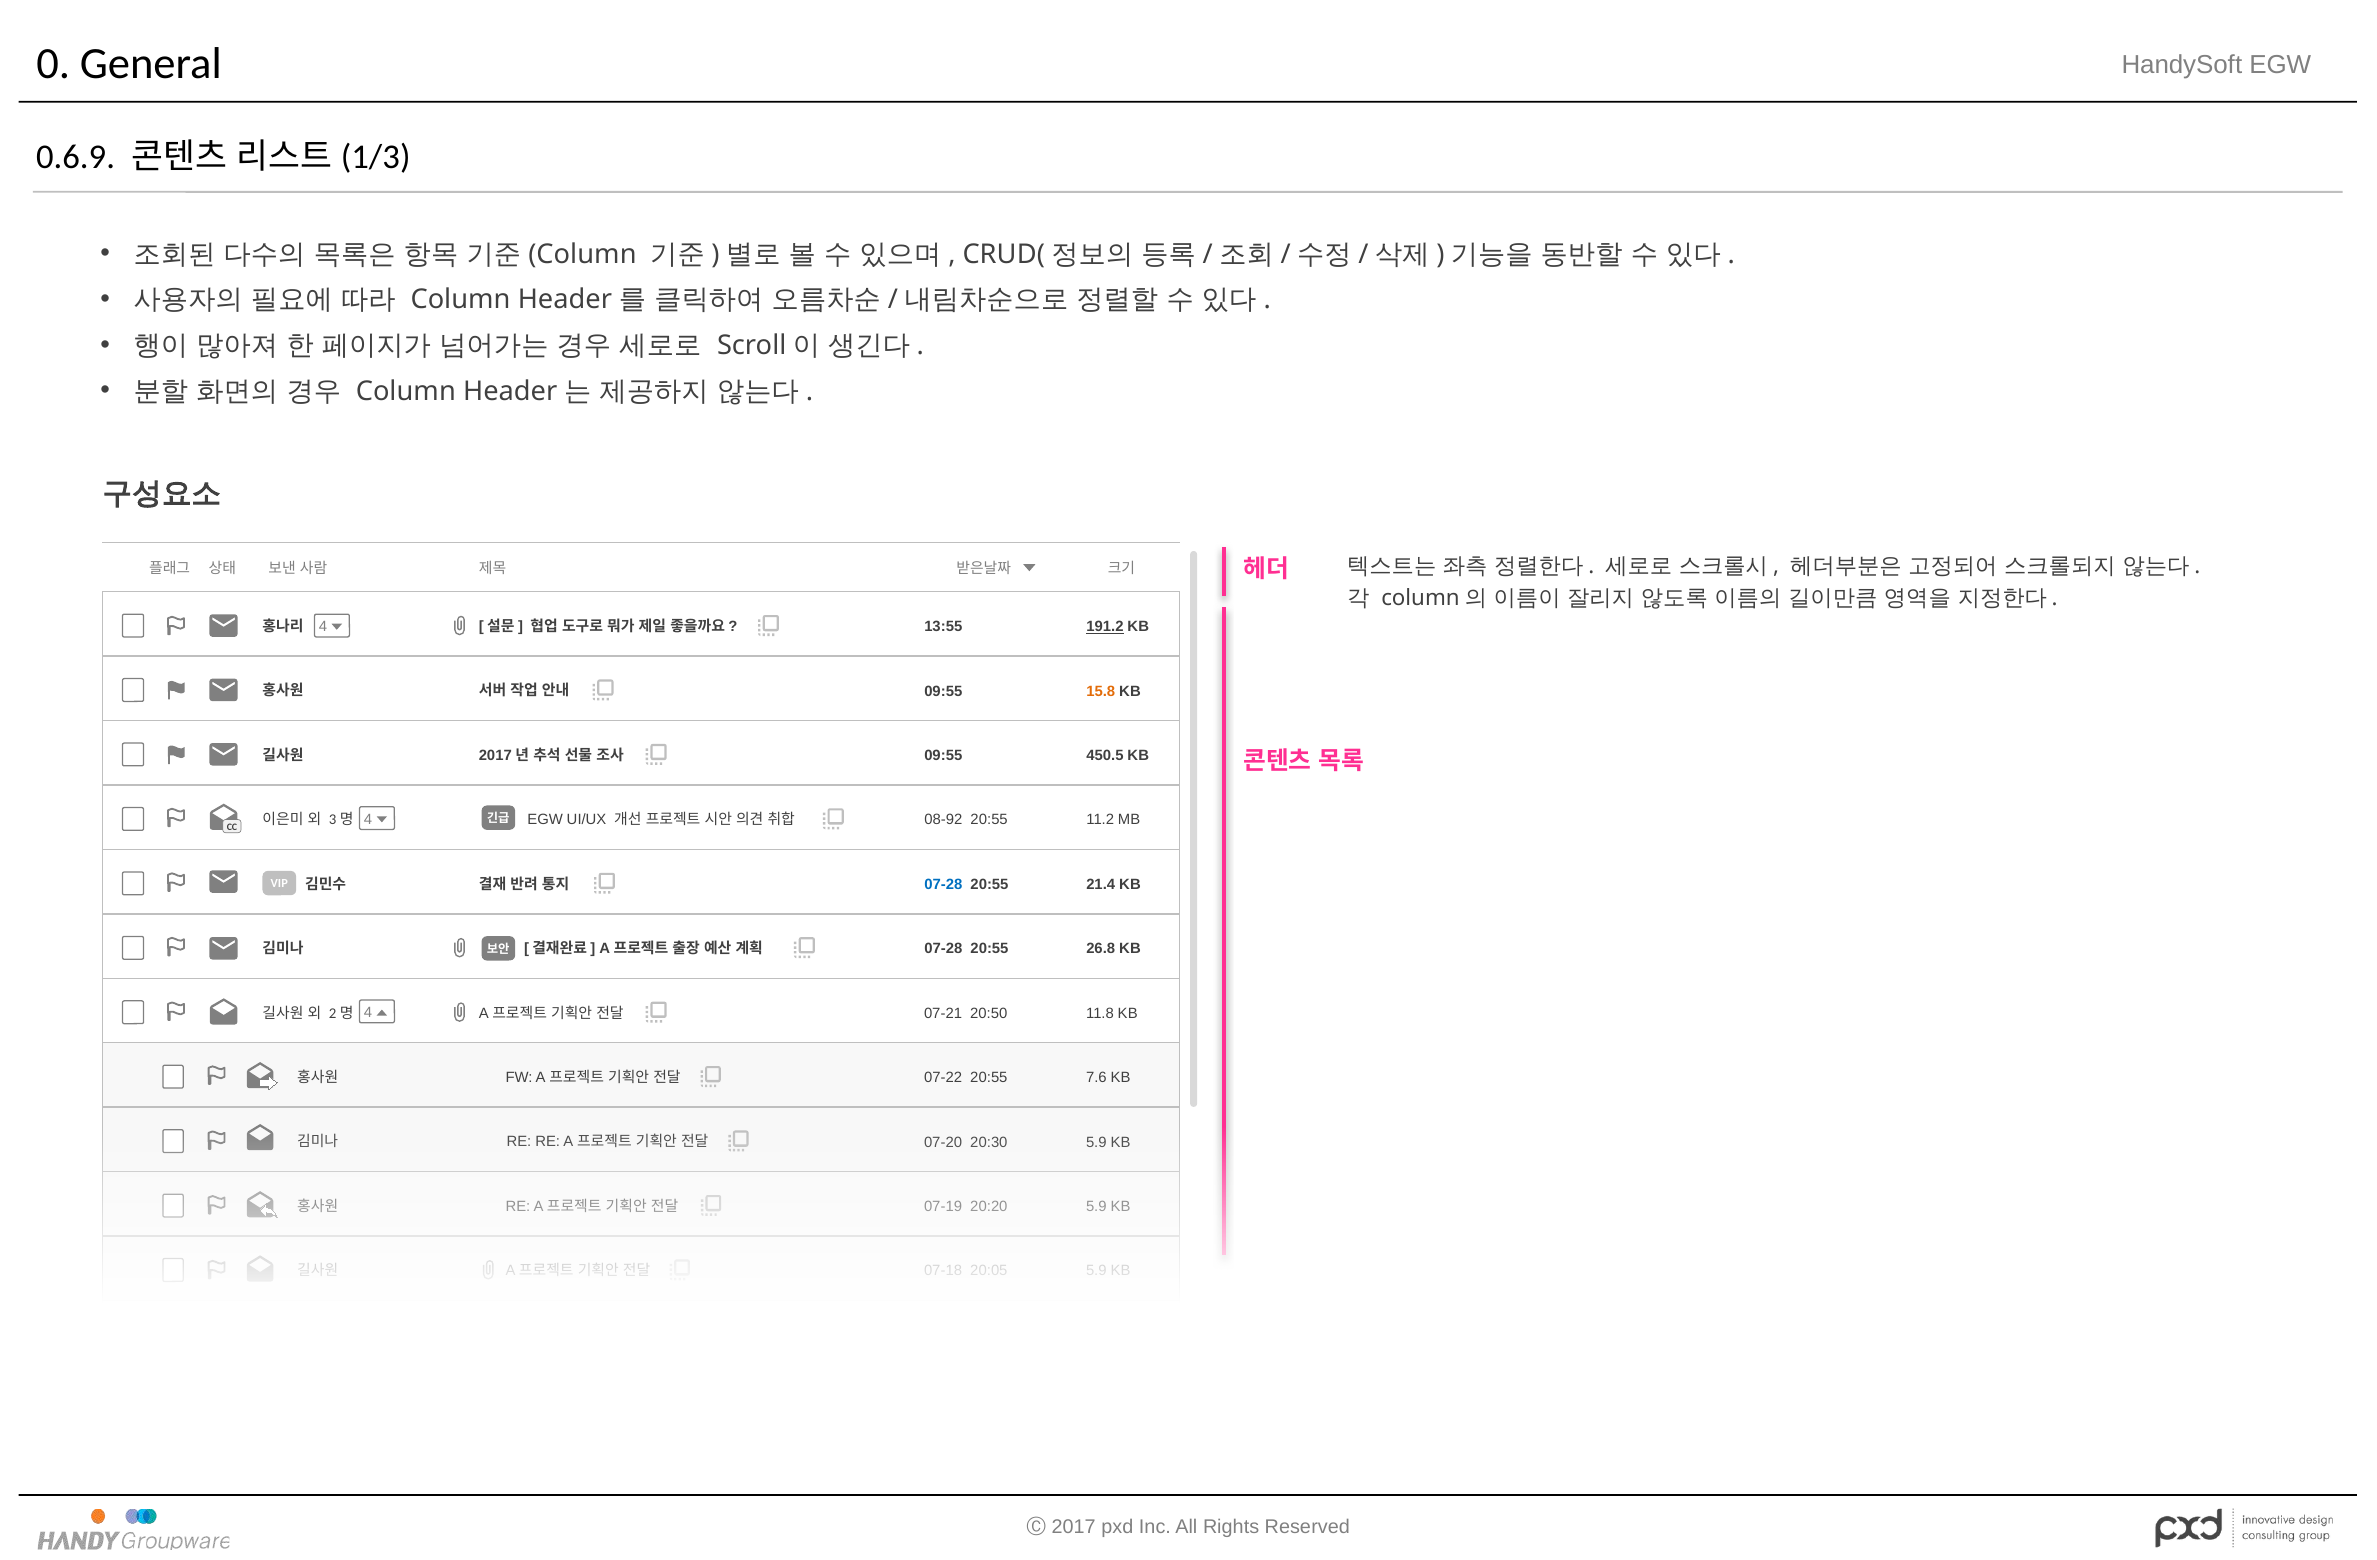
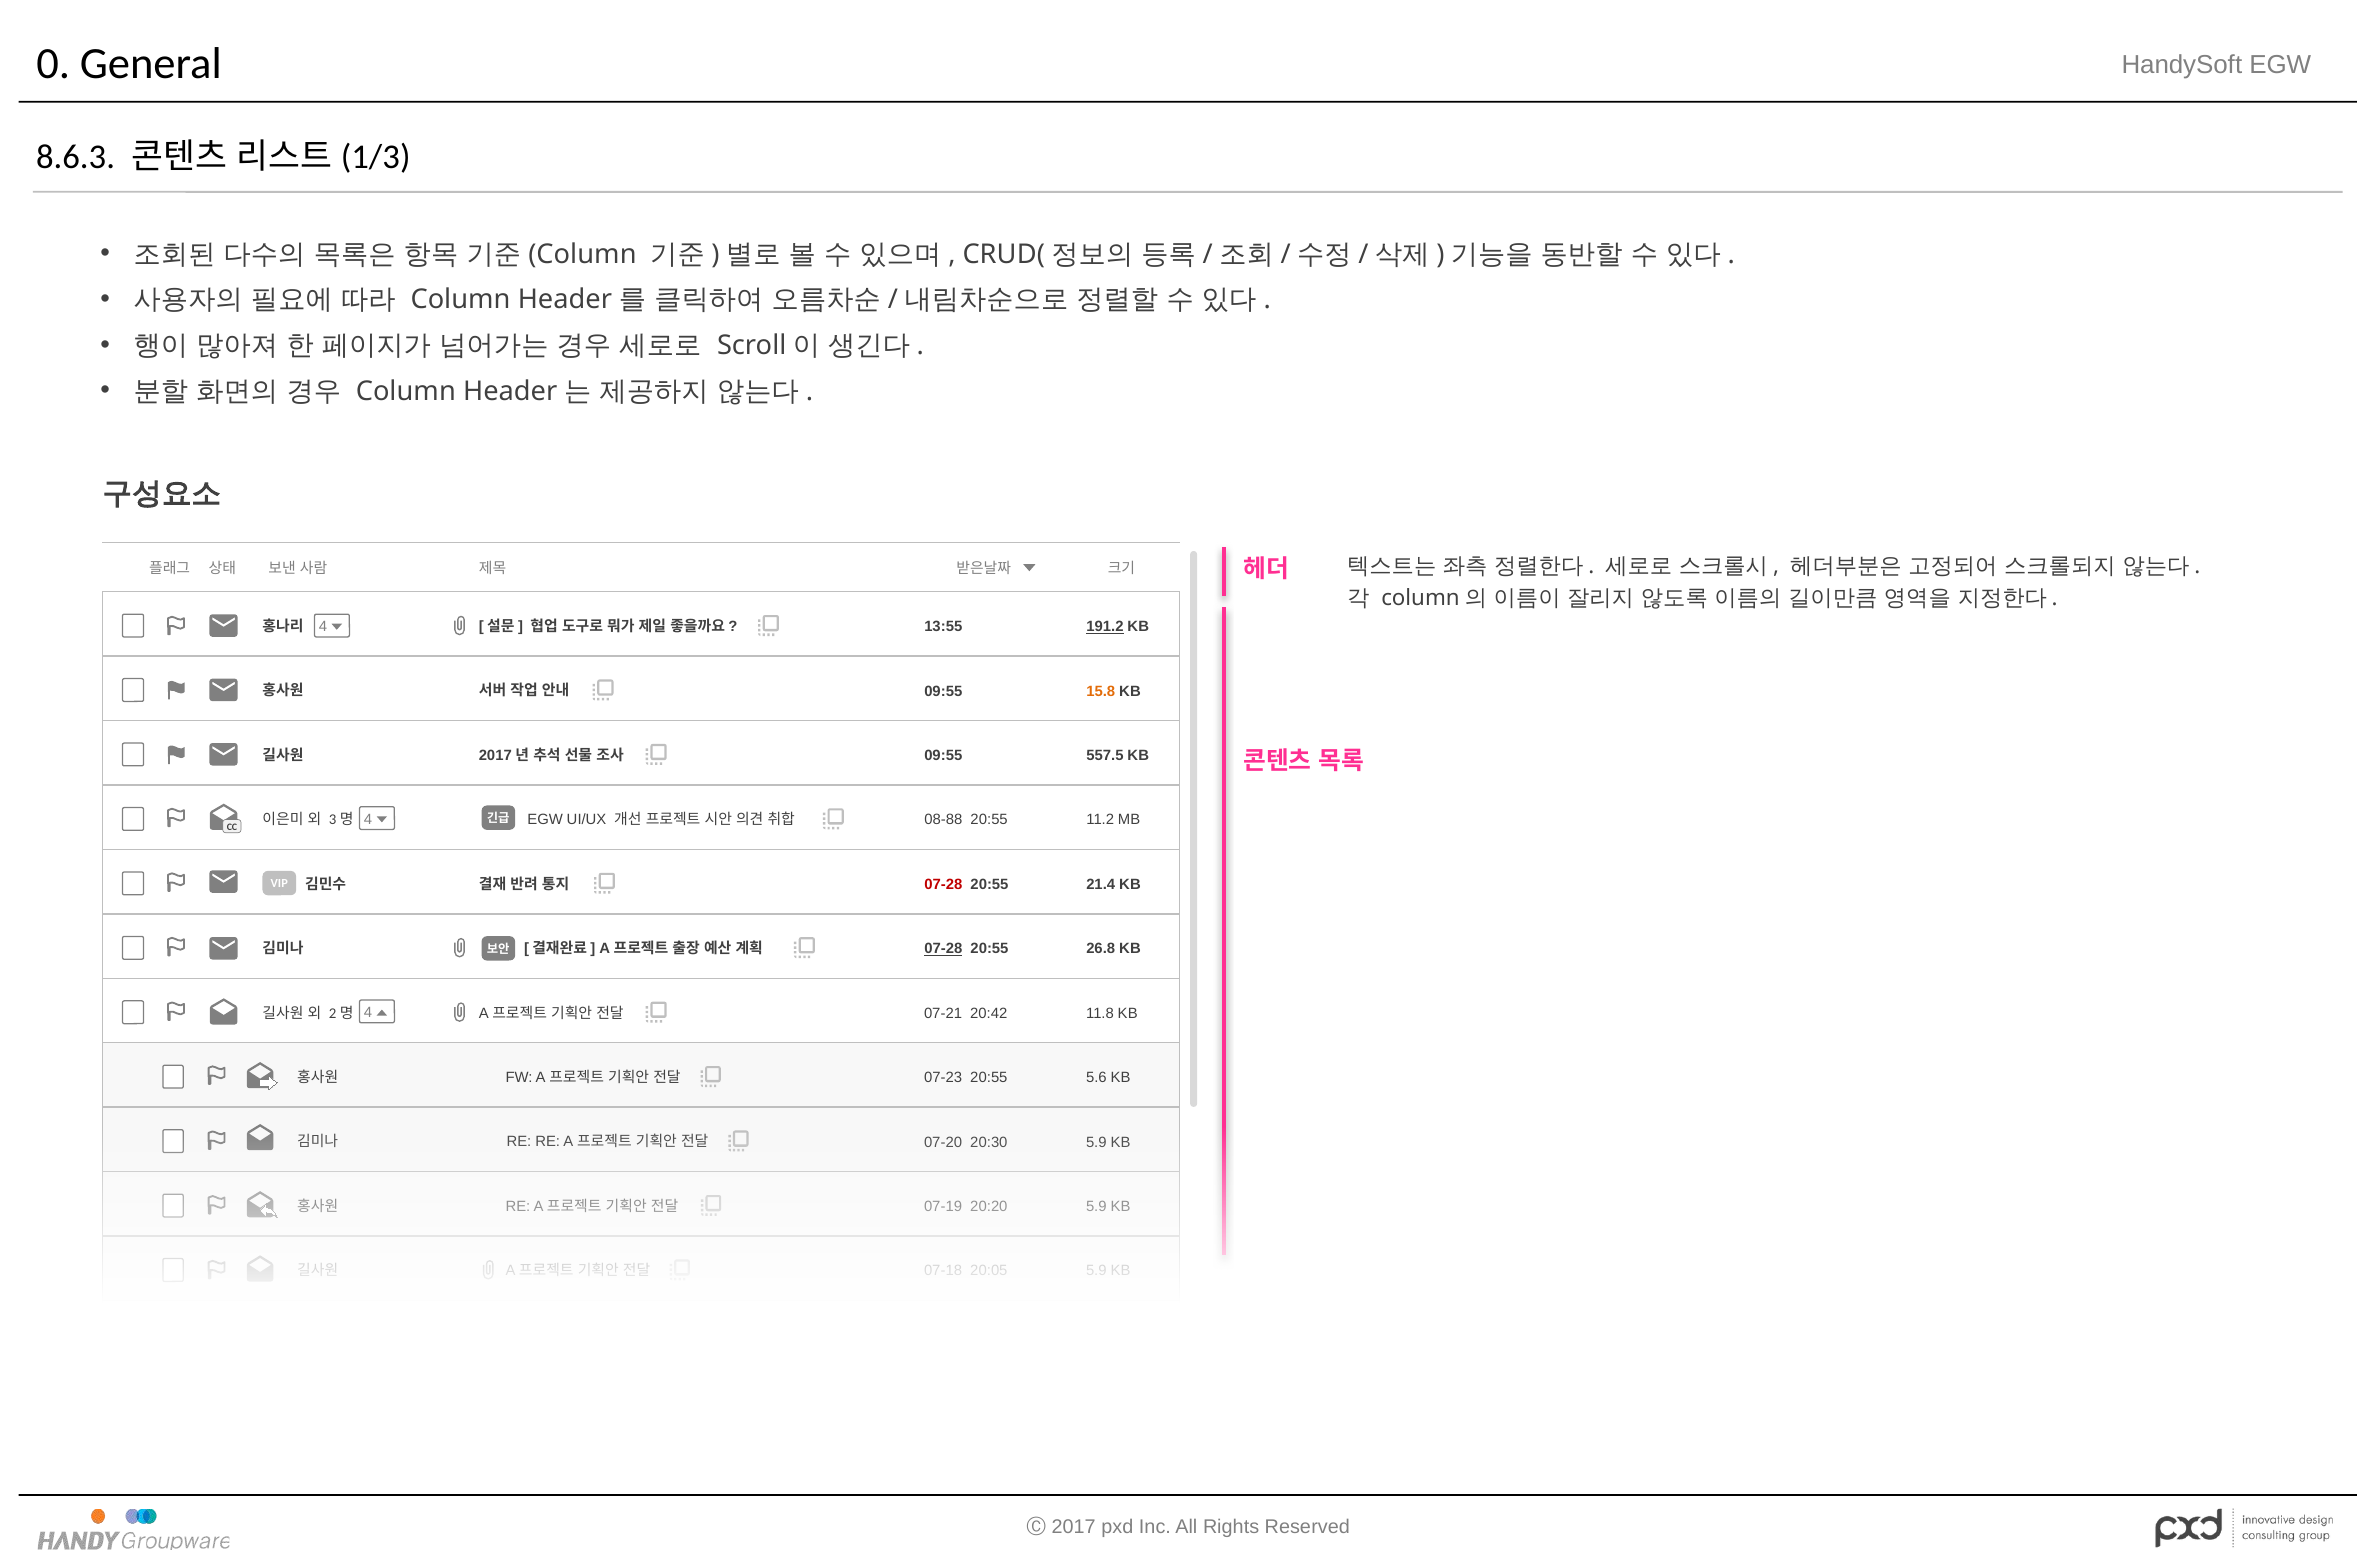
0.6.9: 0.6.9 -> 8.6.3 (76, 157)
450.5: 450.5 -> 557.5 (1105, 756)
08-92: 08-92 -> 08-88 (943, 820)
07-28 colour: blue -> red (943, 885)
07-28 underline: none -> present (943, 949)
20:50: 20:50 -> 20:42 (989, 1014)
07-22: 07-22 -> 07-23 (943, 1078)
7.6: 7.6 -> 5.6 (1096, 1078)
